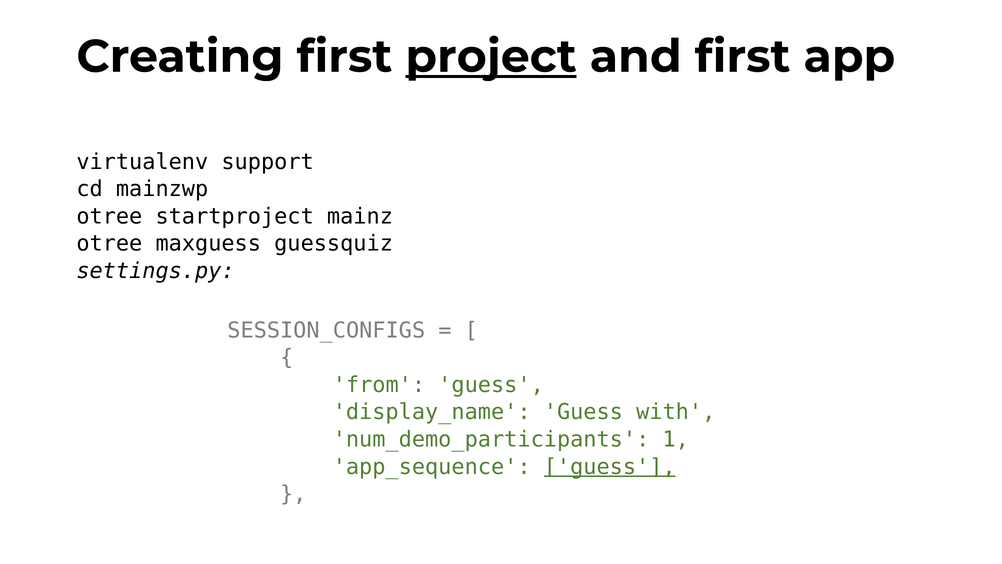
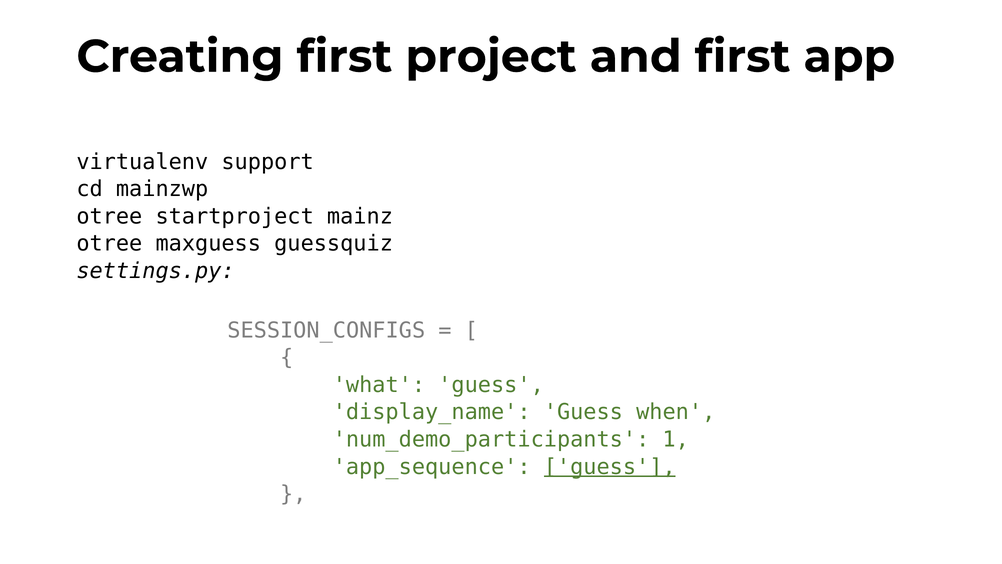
project underline: present -> none (491, 57)
from: from -> what (379, 385)
with: with -> when (676, 412)
